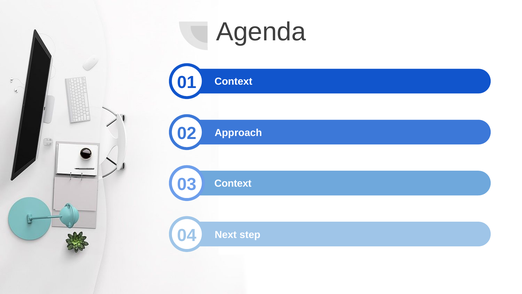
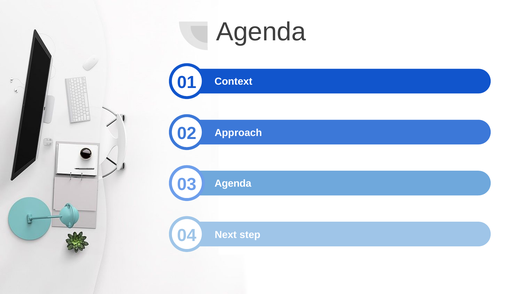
03 Context: Context -> Agenda (233, 183)
